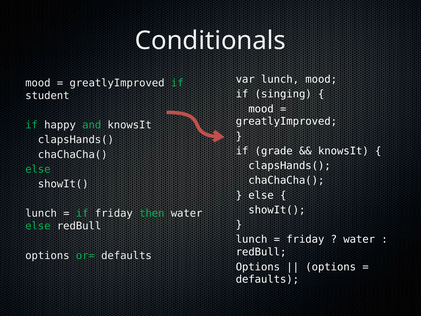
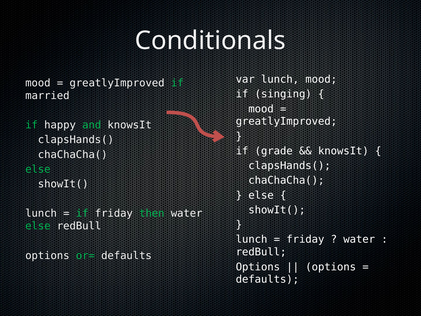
student: student -> married (47, 95)
